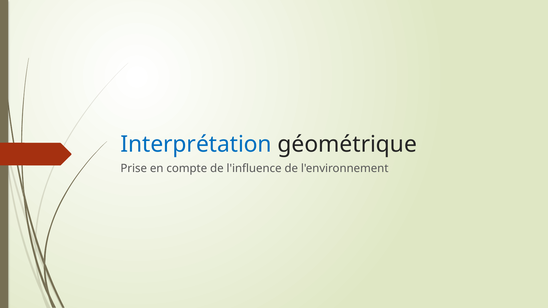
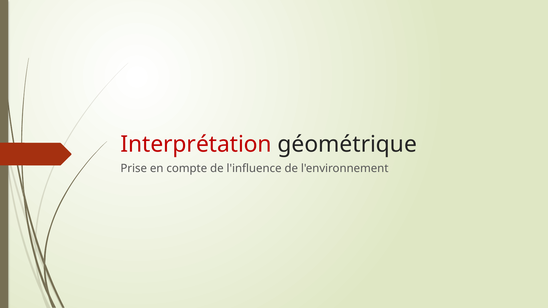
Interprétation colour: blue -> red (196, 144)
